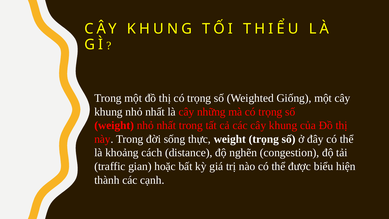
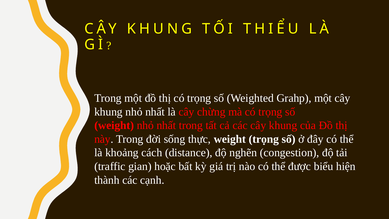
Giống: Giống -> Grahp (294, 98)
những: những -> chừng (211, 112)
